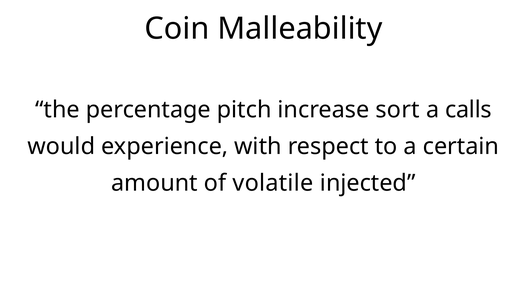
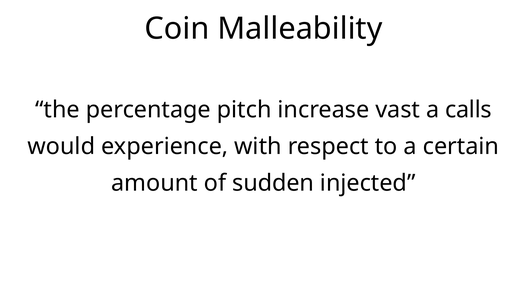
sort: sort -> vast (398, 110)
volatile: volatile -> sudden (273, 183)
